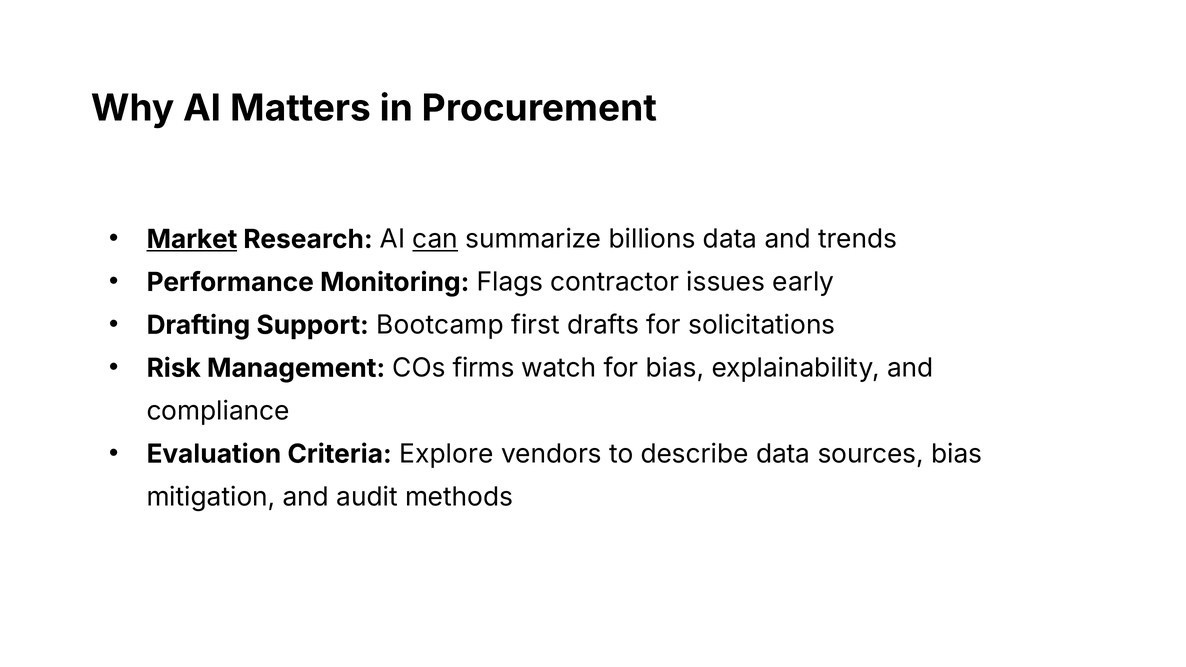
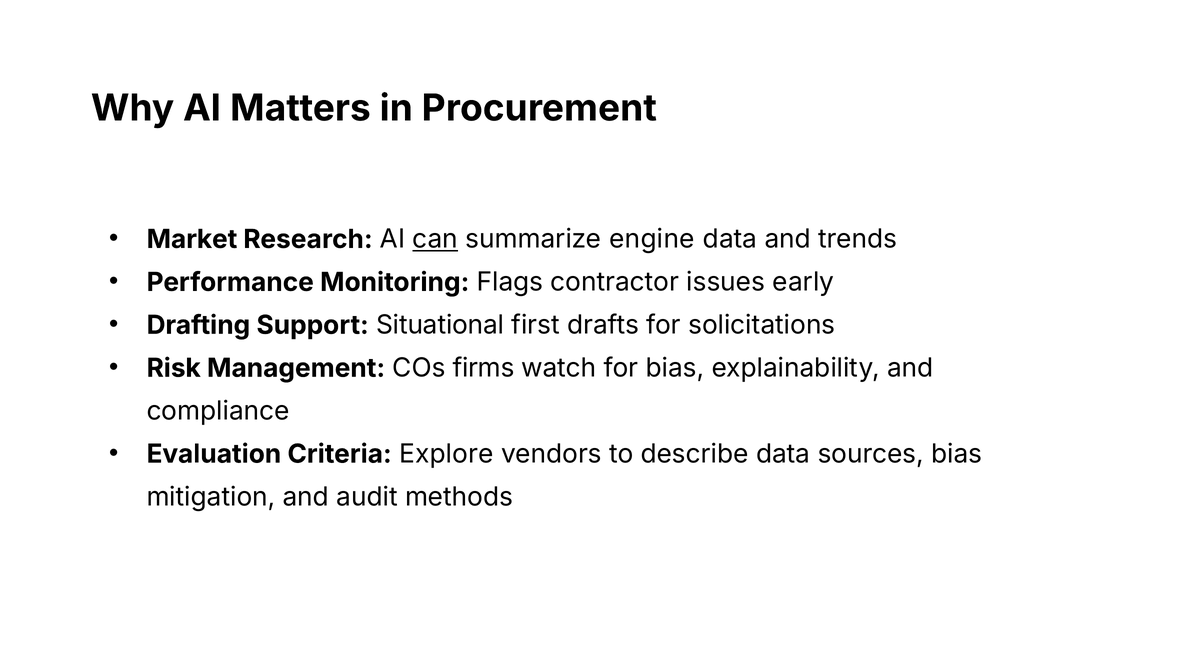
Market underline: present -> none (192, 239)
billions: billions -> engine (652, 239)
Bootcamp: Bootcamp -> Situational (440, 325)
